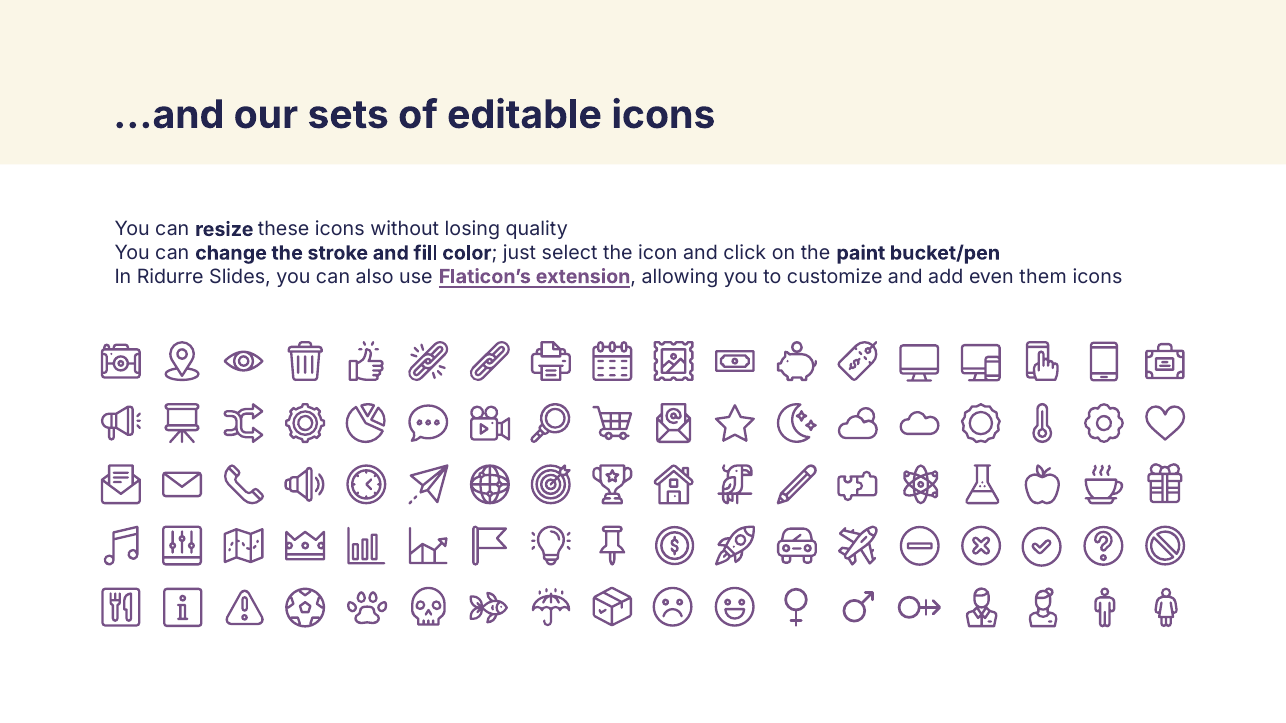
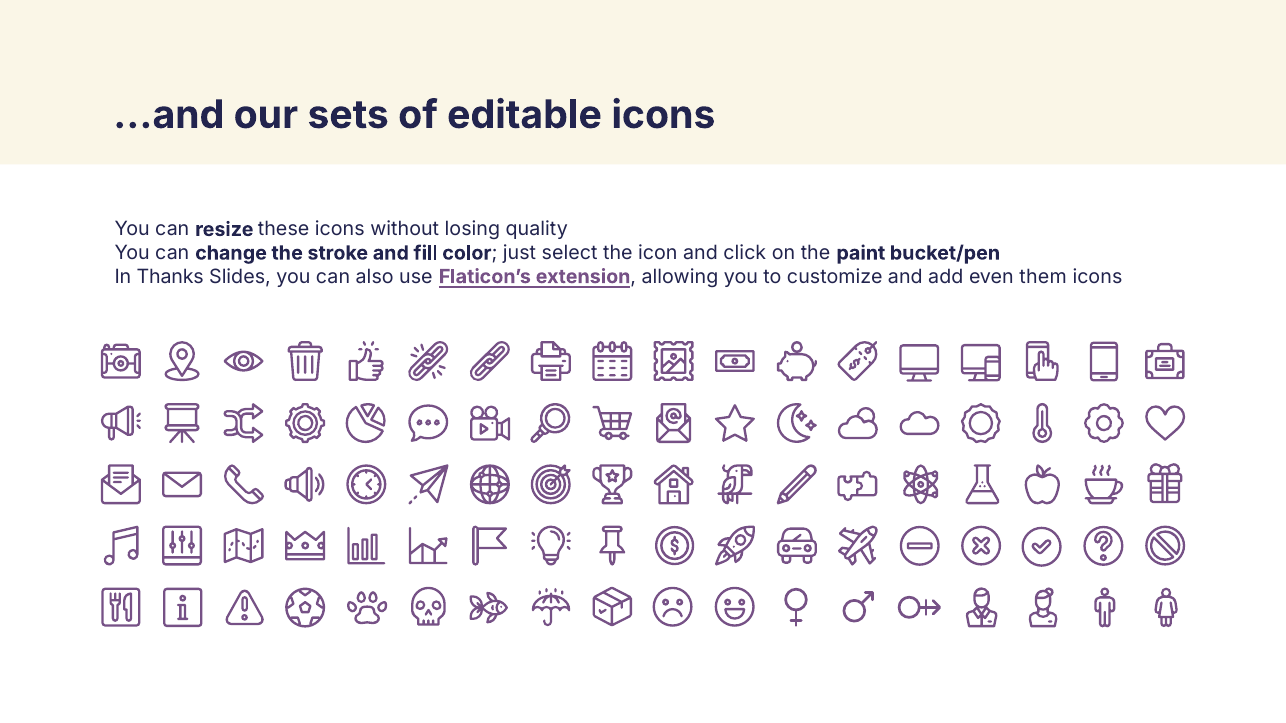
Ridurre: Ridurre -> Thanks (170, 277)
